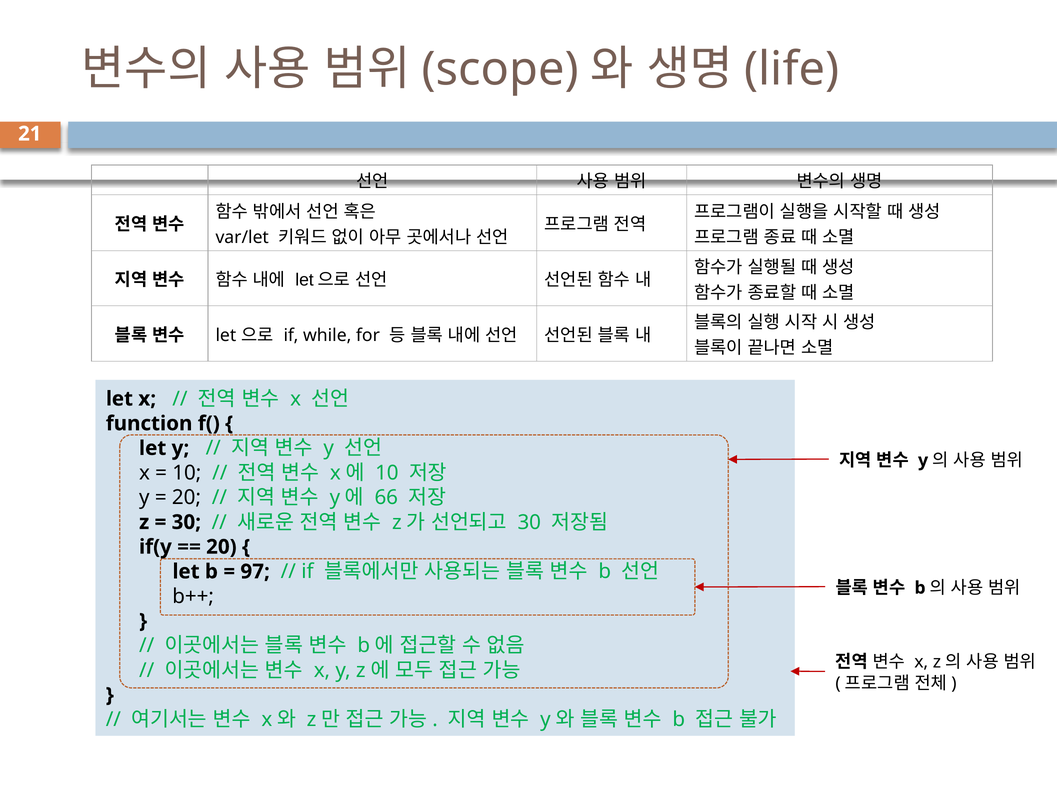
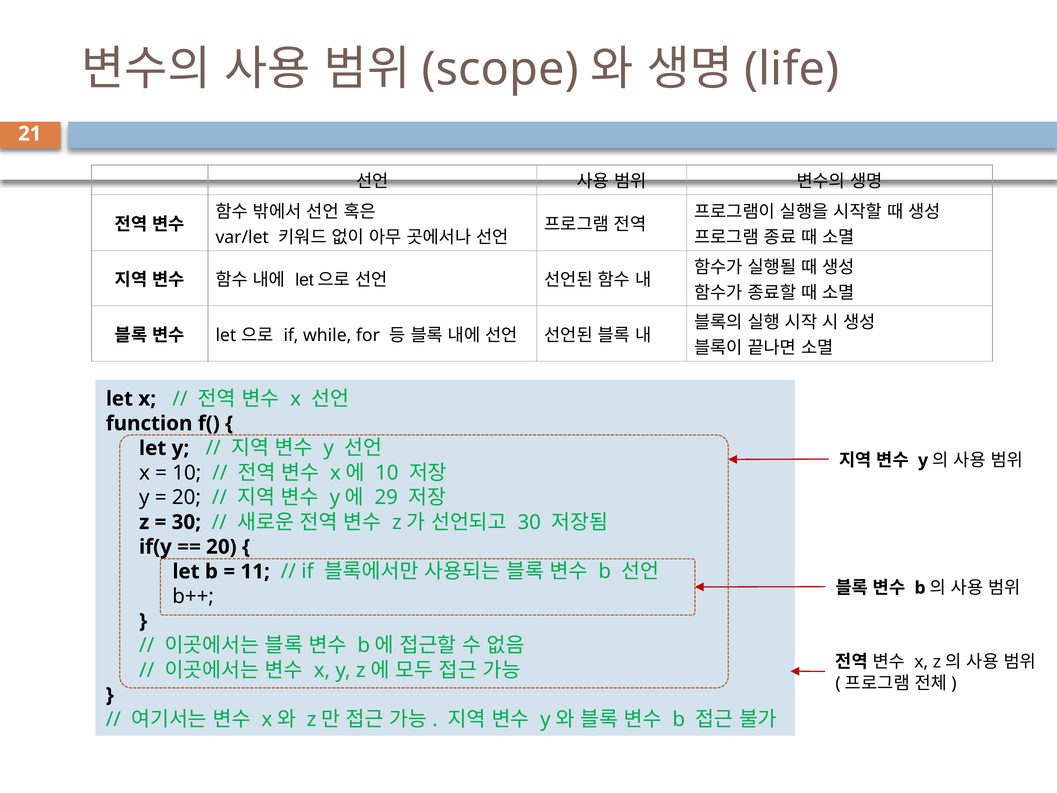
66: 66 -> 29 (386, 497)
97: 97 -> 11 (255, 571)
